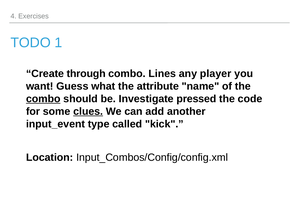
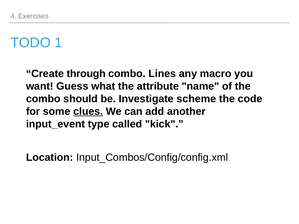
player: player -> macro (216, 74)
combo underline: present -> none (43, 99)
pressed: pressed -> scheme (196, 99)
